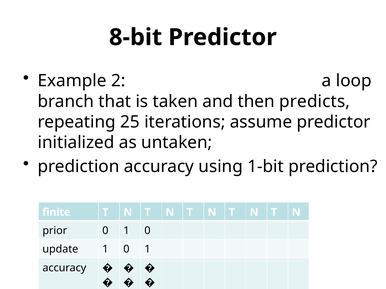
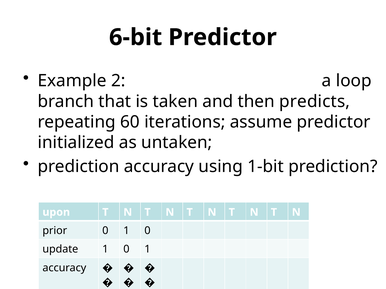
8-bit: 8-bit -> 6-bit (136, 37)
25: 25 -> 60 (130, 122)
finite: finite -> upon (56, 213)
